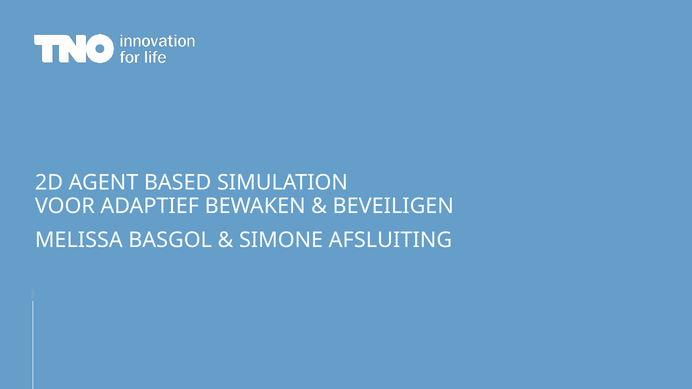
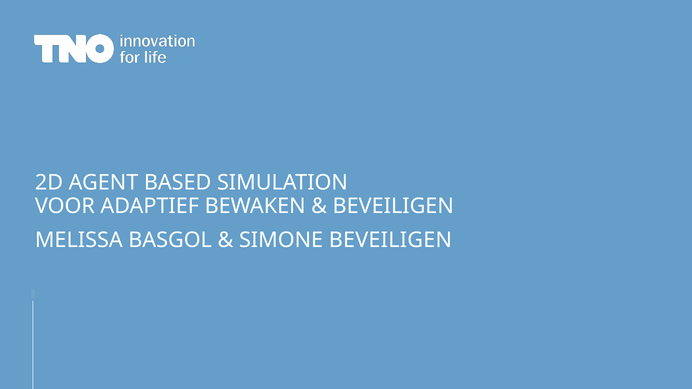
SIMONE AFSLUITING: AFSLUITING -> BEVEILIGEN (390, 240)
